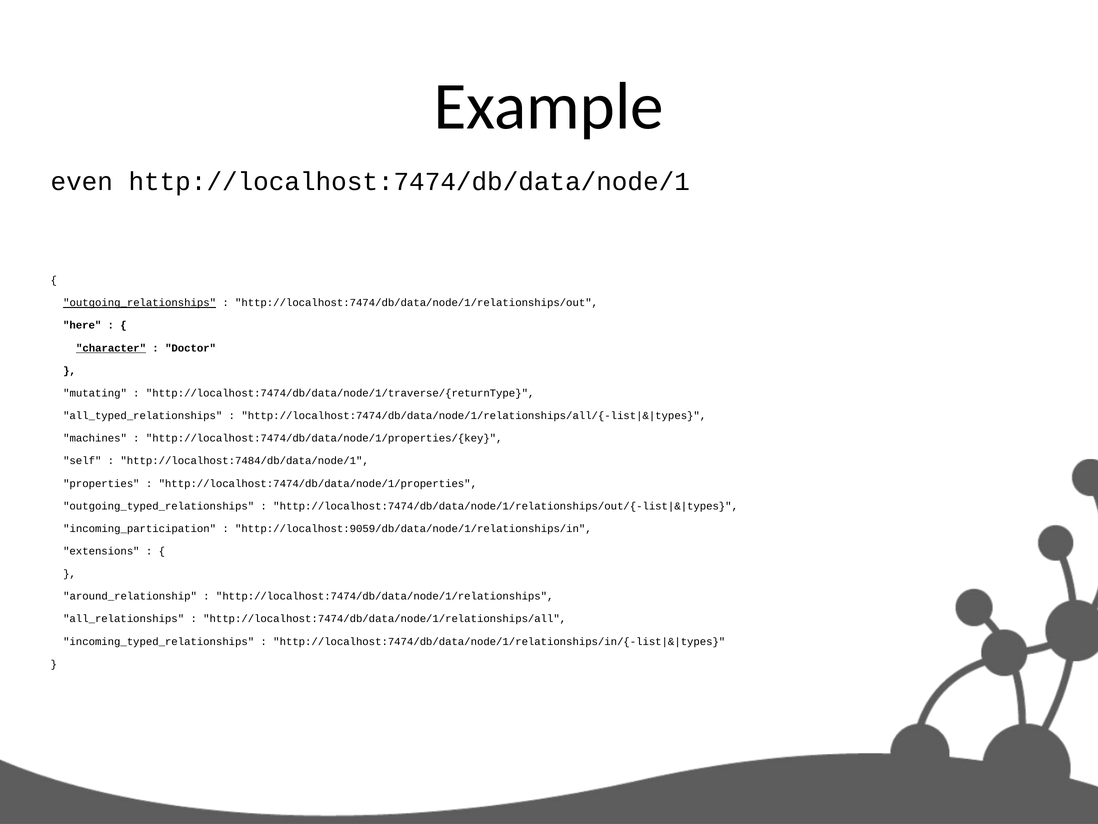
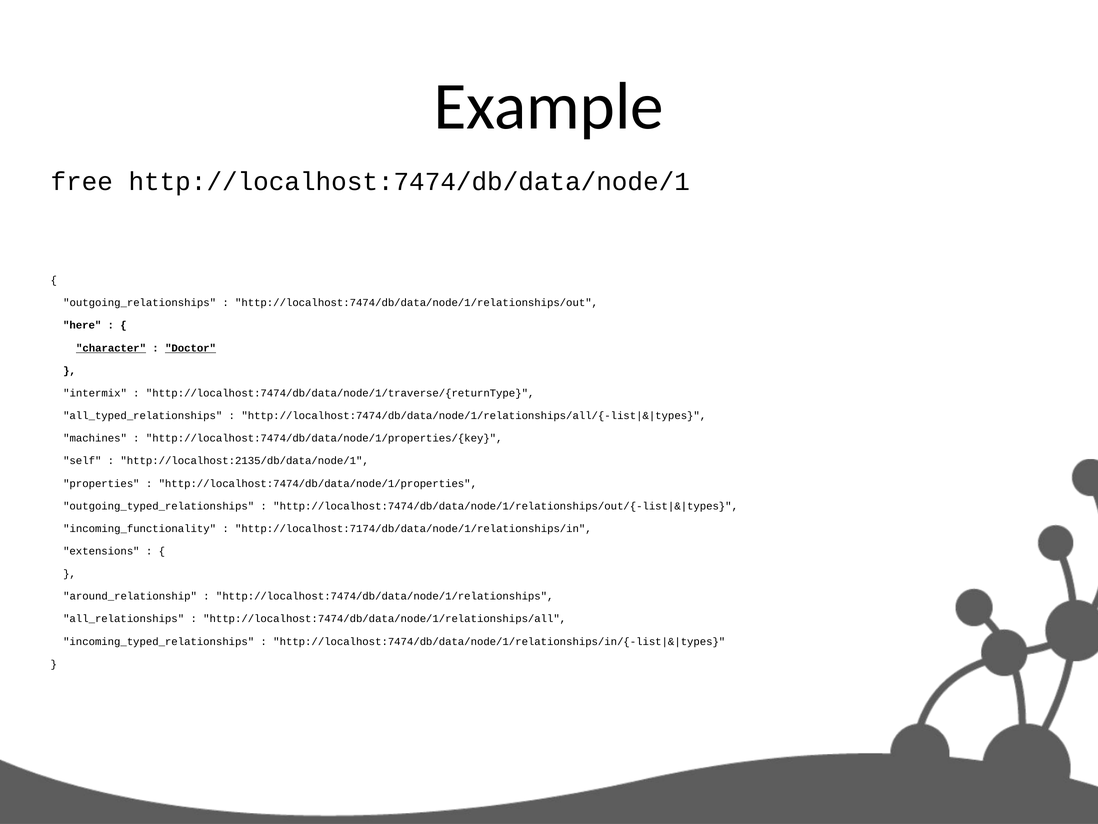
even: even -> free (82, 182)
outgoing_relationships underline: present -> none (140, 303)
Doctor underline: none -> present (191, 348)
mutating: mutating -> intermix (95, 393)
http://localhost:7484/db/data/node/1: http://localhost:7484/db/data/node/1 -> http://localhost:2135/db/data/node/1 (245, 461)
incoming_participation: incoming_participation -> incoming_functionality (140, 528)
http://localhost:9059/db/data/node/1/relationships/in: http://localhost:9059/db/data/node/1/relationships/in -> http://localhost:7174/db/data/node/1/relationships/in (413, 528)
